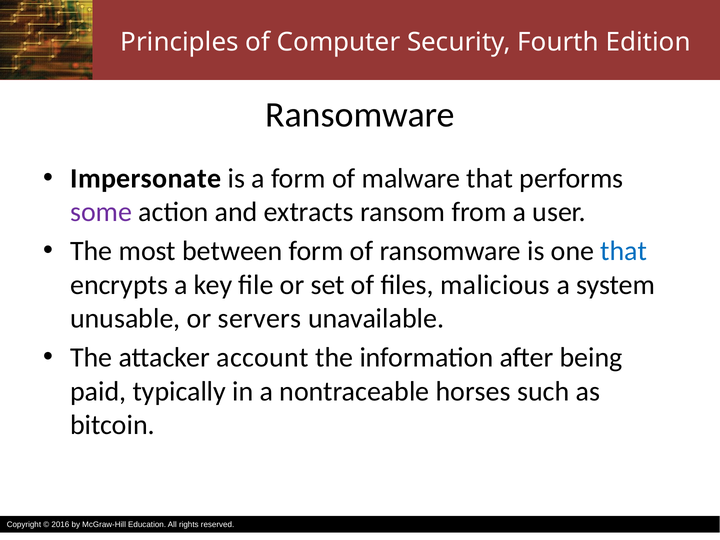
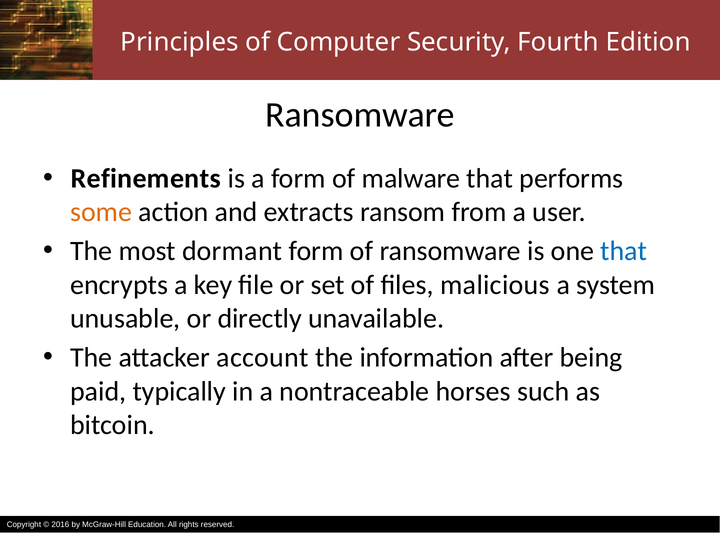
Impersonate: Impersonate -> Refinements (146, 178)
some colour: purple -> orange (101, 212)
between: between -> dormant (232, 251)
servers: servers -> directly (260, 318)
